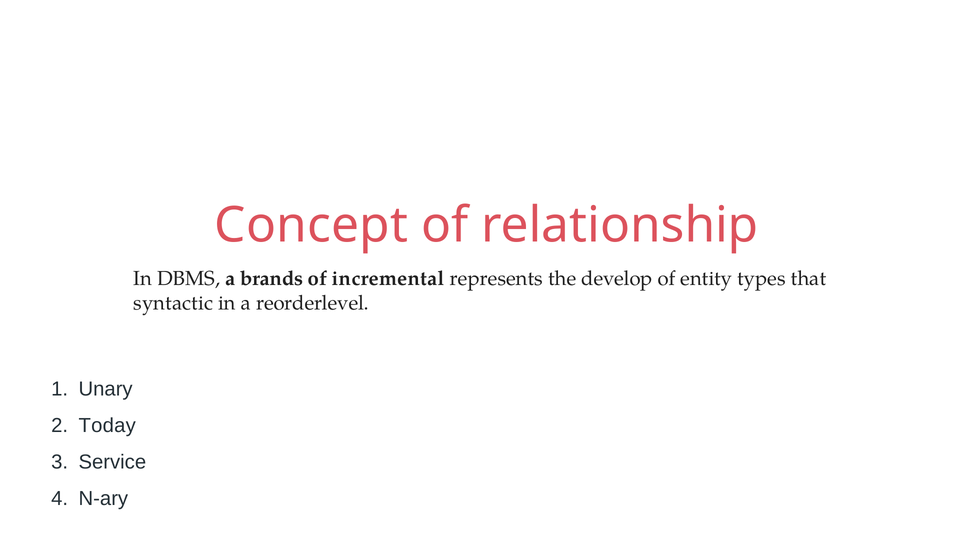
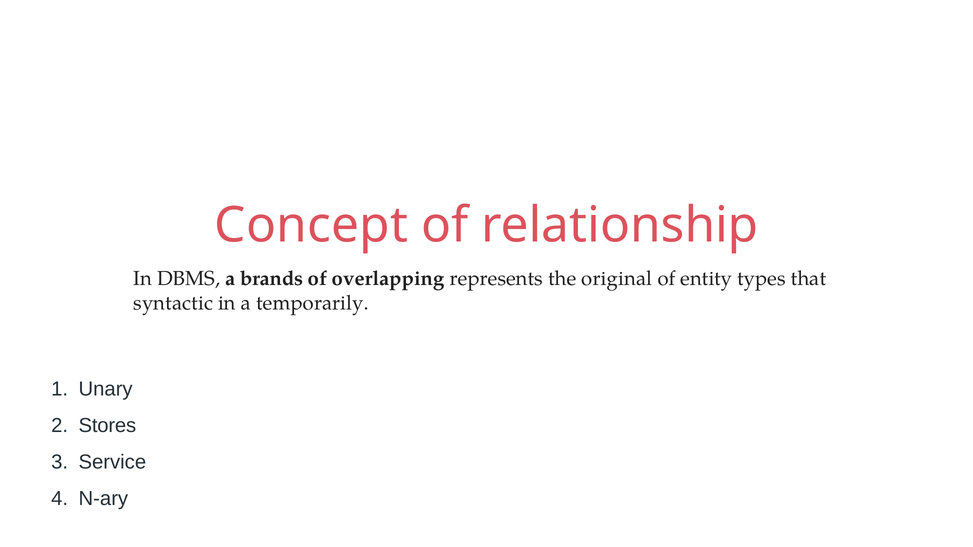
incremental: incremental -> overlapping (388, 279)
develop: develop -> original (617, 279)
reorderlevel: reorderlevel -> temporarily (312, 303)
Today: Today -> Stores (107, 426)
